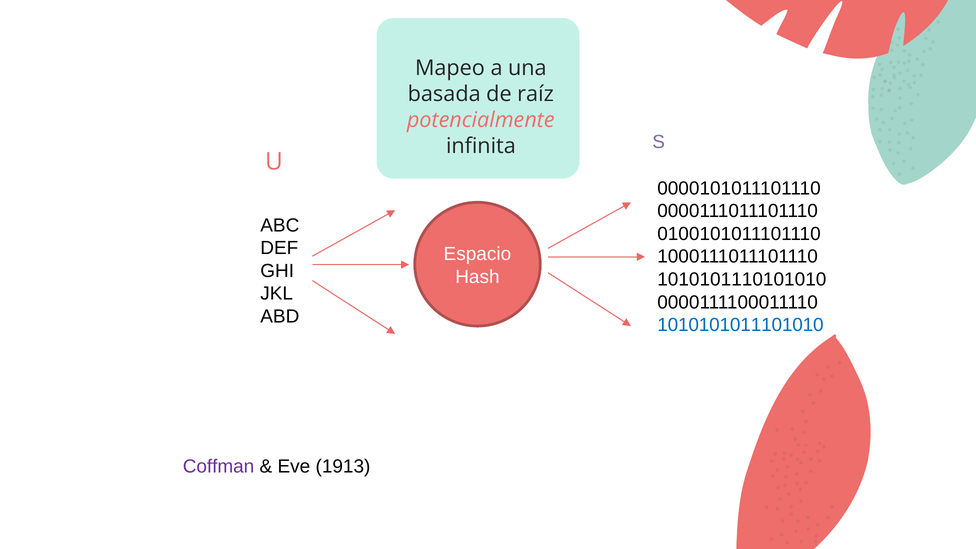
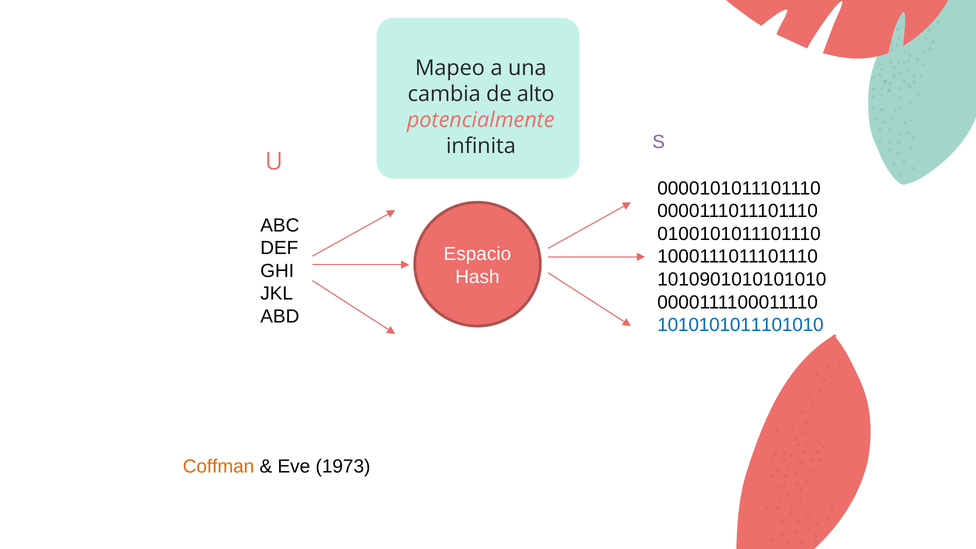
basada: basada -> cambia (444, 94)
raíz: raíz -> alto (536, 94)
1010101110101010: 1010101110101010 -> 1010901010101010 (742, 279)
Coffman colour: purple -> orange (219, 466)
1913: 1913 -> 1973 (343, 466)
